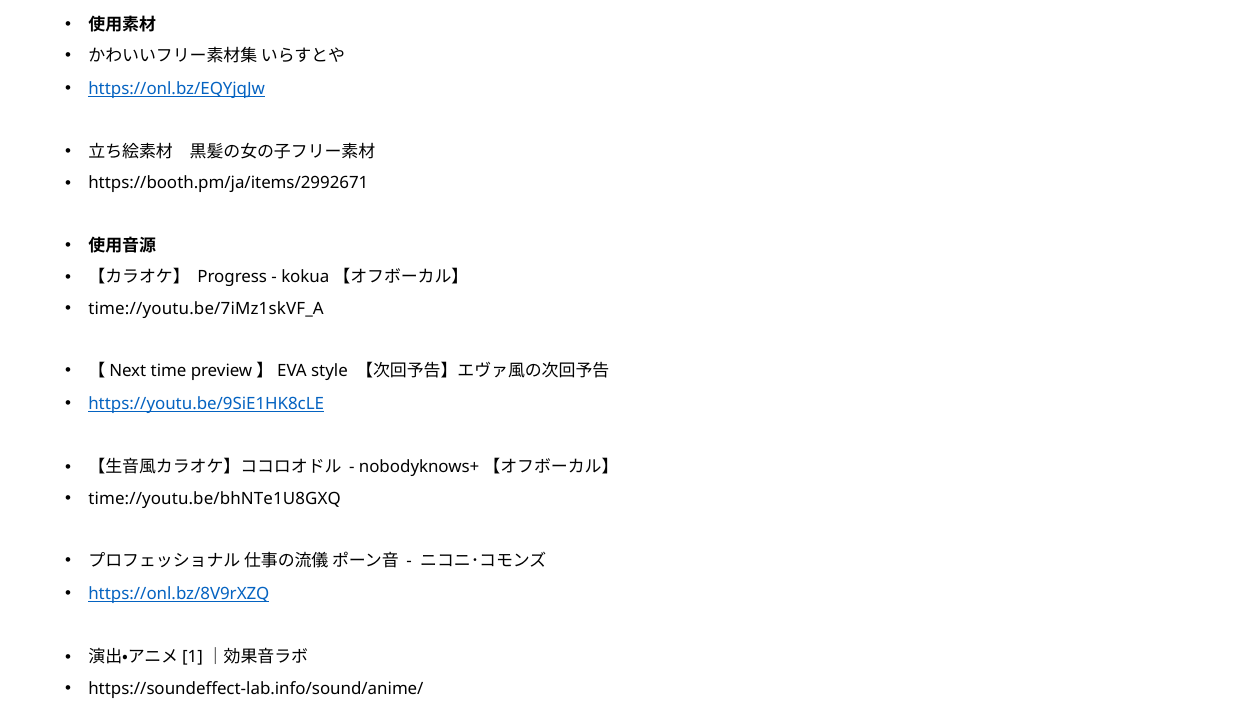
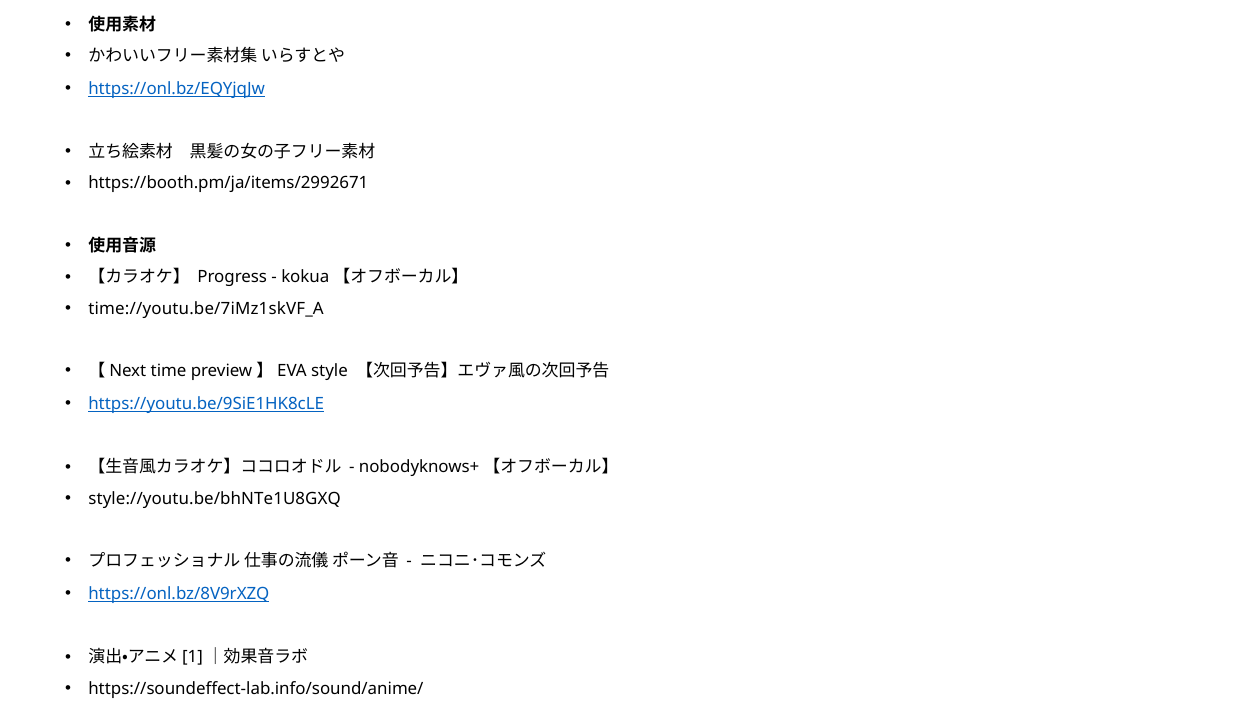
time://youtu.be/bhNTe1U8GXQ: time://youtu.be/bhNTe1U8GXQ -> style://youtu.be/bhNTe1U8GXQ (215, 499)
